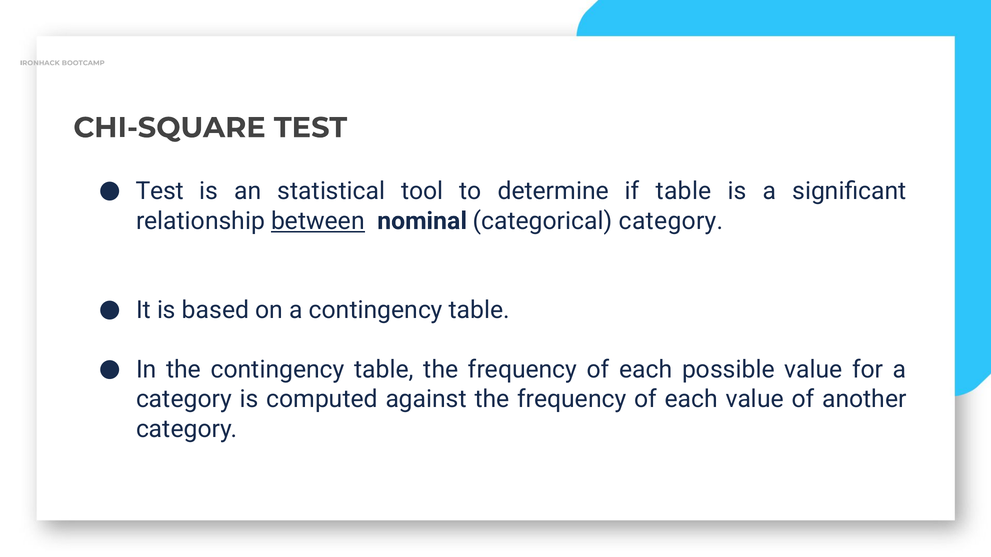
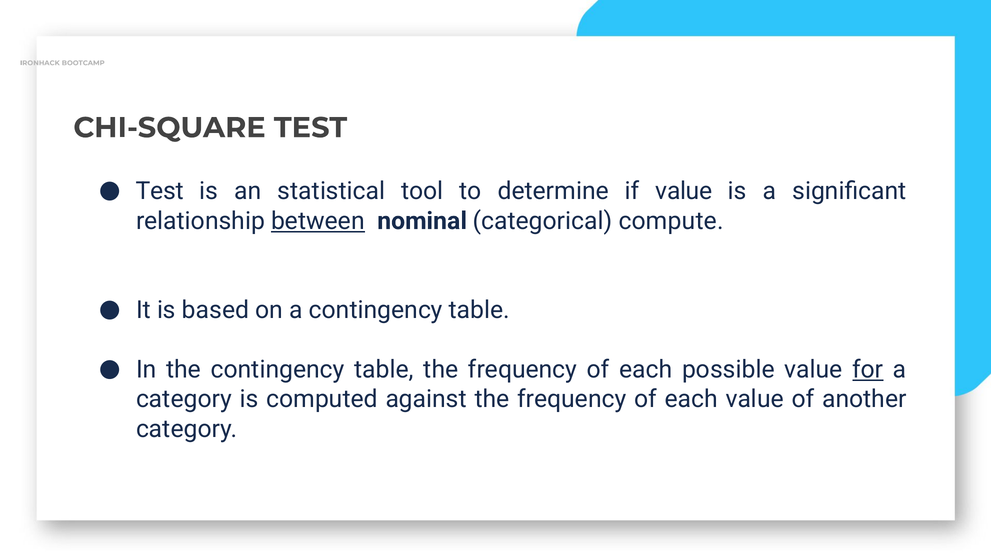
if table: table -> value (684, 191)
categorical category: category -> compute (671, 221)
for underline: none -> present (868, 370)
